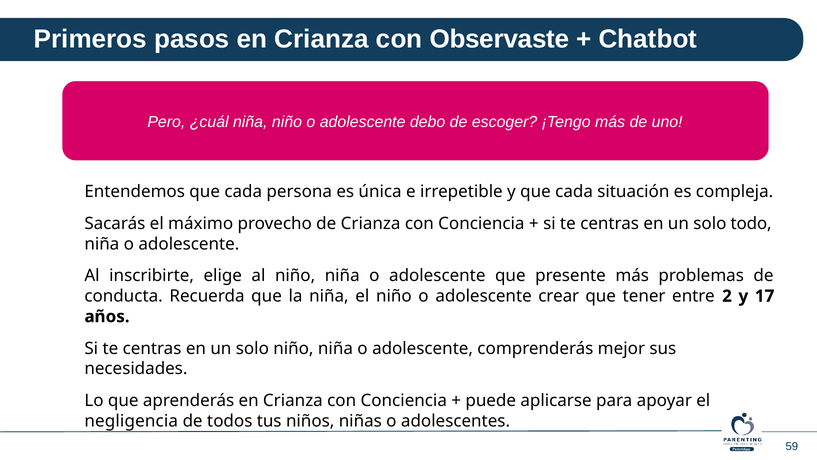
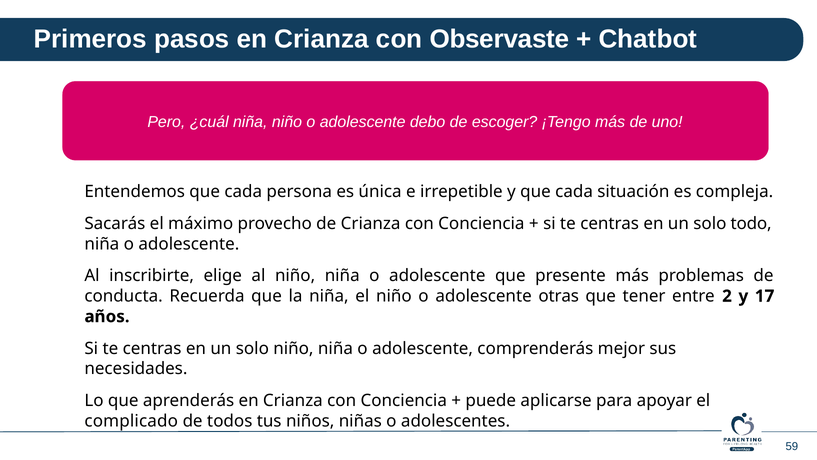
crear: crear -> otras (559, 296)
negligencia: negligencia -> complicado (131, 421)
